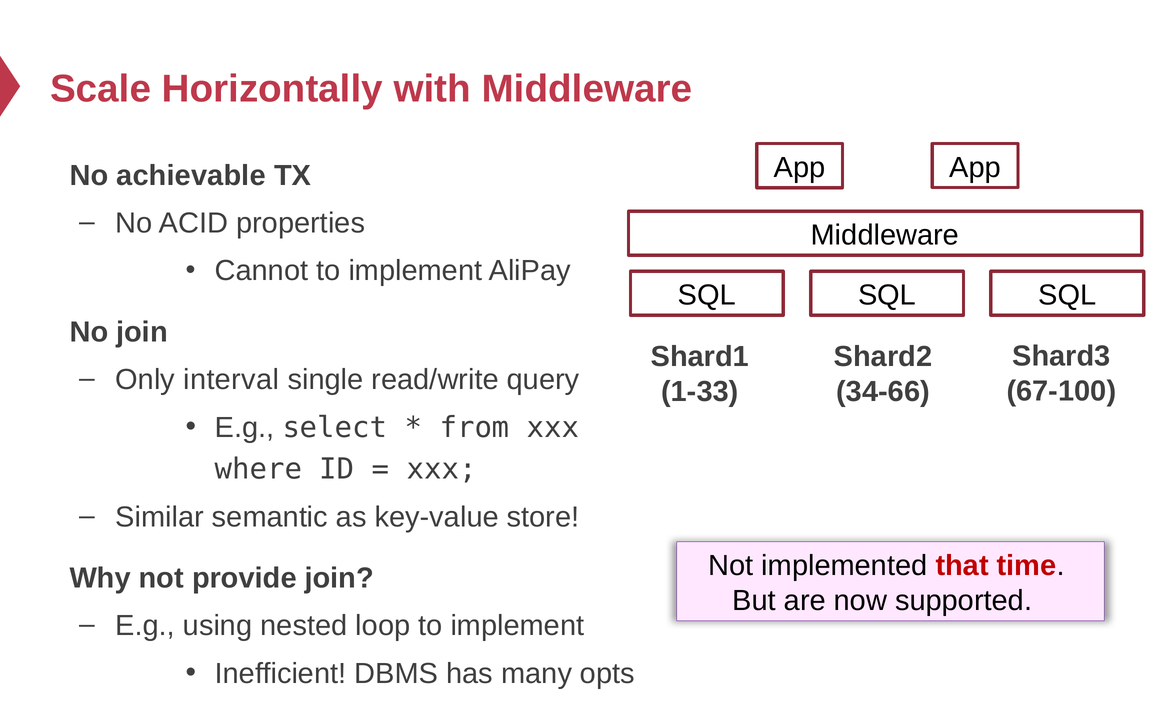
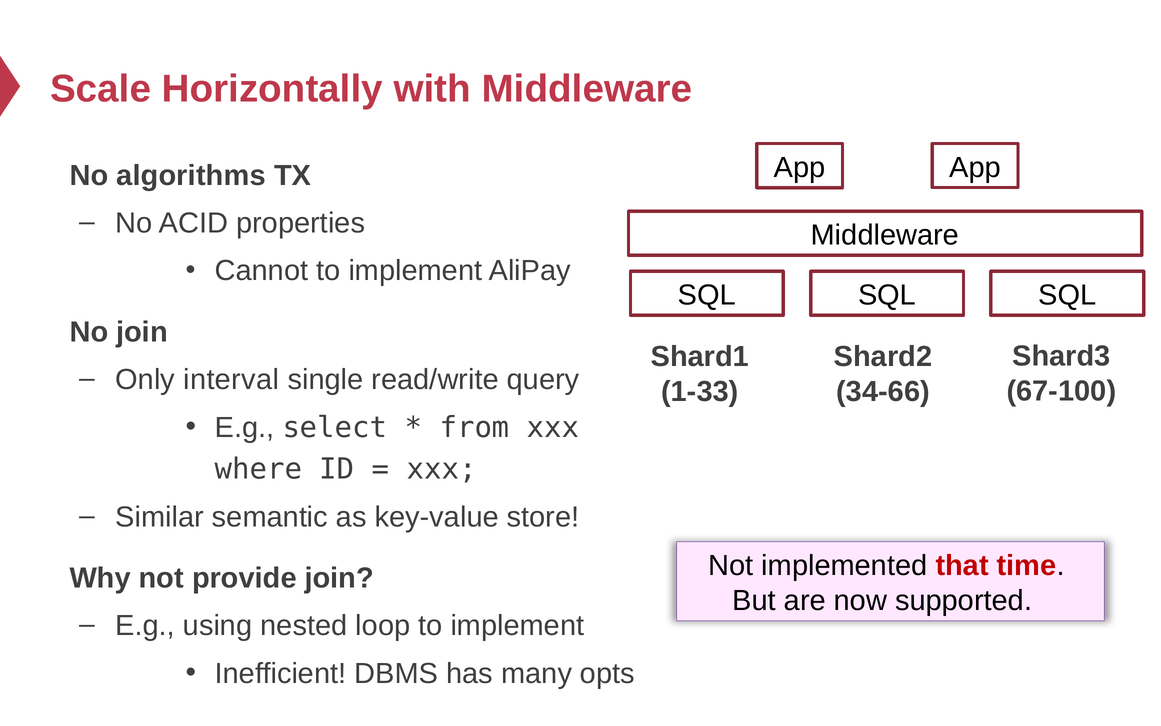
achievable: achievable -> algorithms (191, 176)
